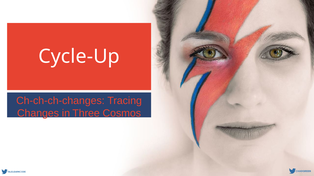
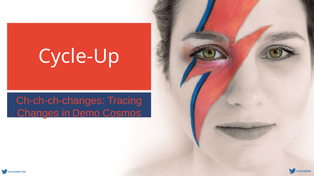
Three: Three -> Demo (86, 114)
